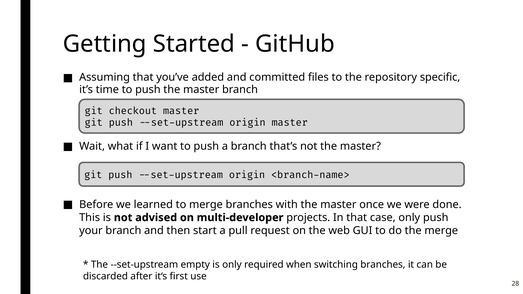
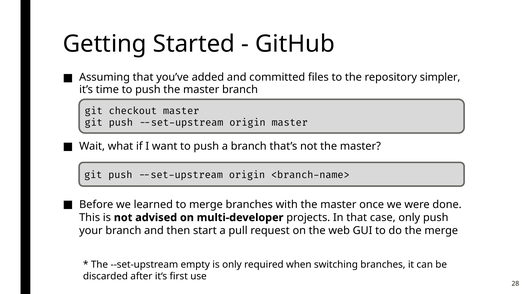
specific: specific -> simpler (440, 77)
